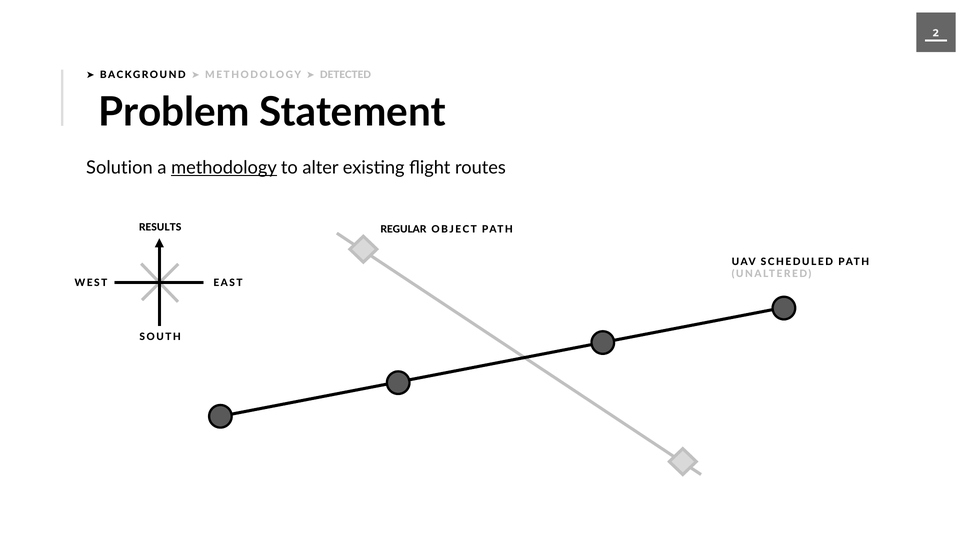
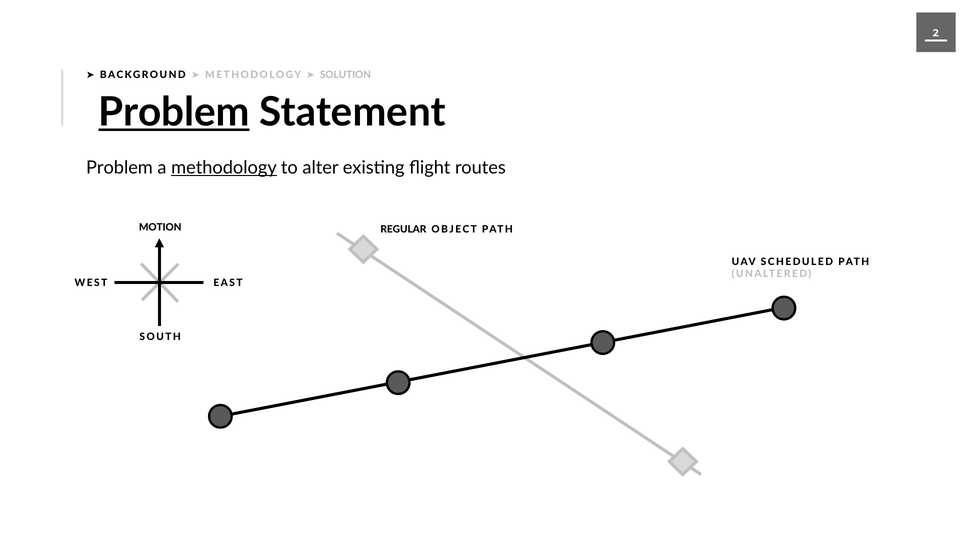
DETECTED: DETECTED -> SOLUTION (345, 75)
Problem underline: none -> present (174, 112)
Solution: Solution -> Problem (119, 167)
RESULTS: RESULTS -> MOTION (160, 227)
